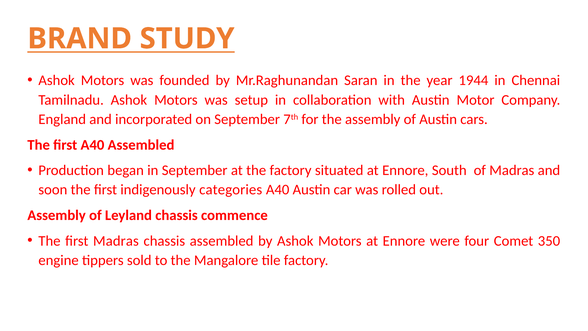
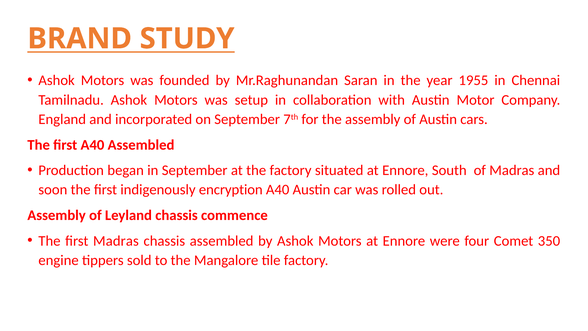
1944: 1944 -> 1955 (473, 80)
categories: categories -> encryption (231, 190)
